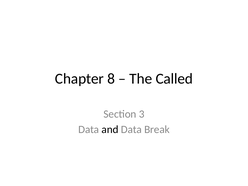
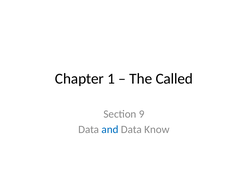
8: 8 -> 1 (111, 79)
3: 3 -> 9 (142, 114)
and colour: black -> blue (110, 129)
Break: Break -> Know (157, 129)
